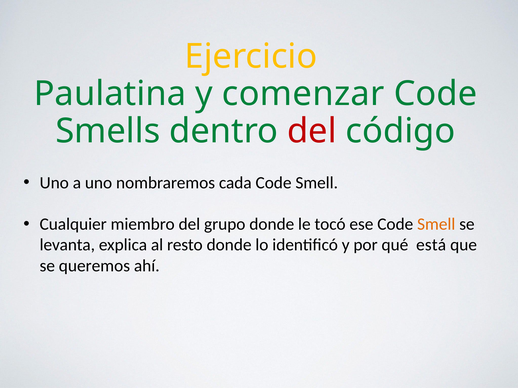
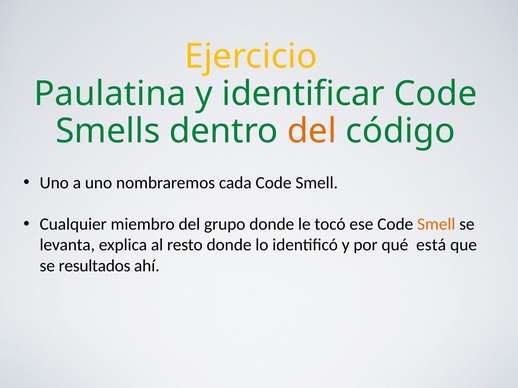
comenzar: comenzar -> identificar (303, 94)
del colour: red -> orange (312, 131)
queremos: queremos -> resultados (95, 266)
